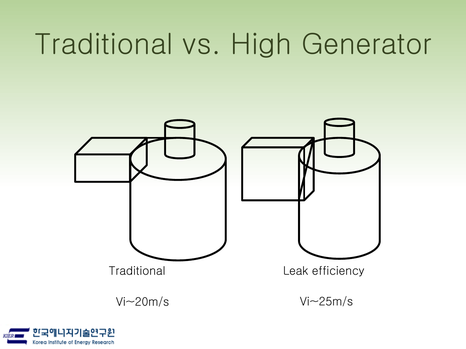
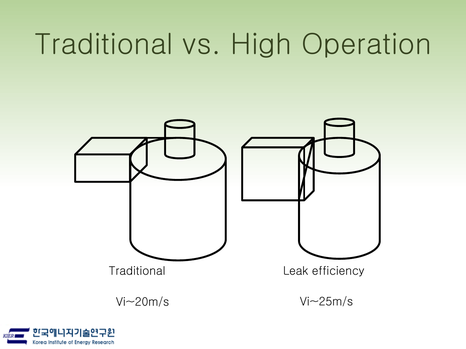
Generator: Generator -> Operation (367, 44)
